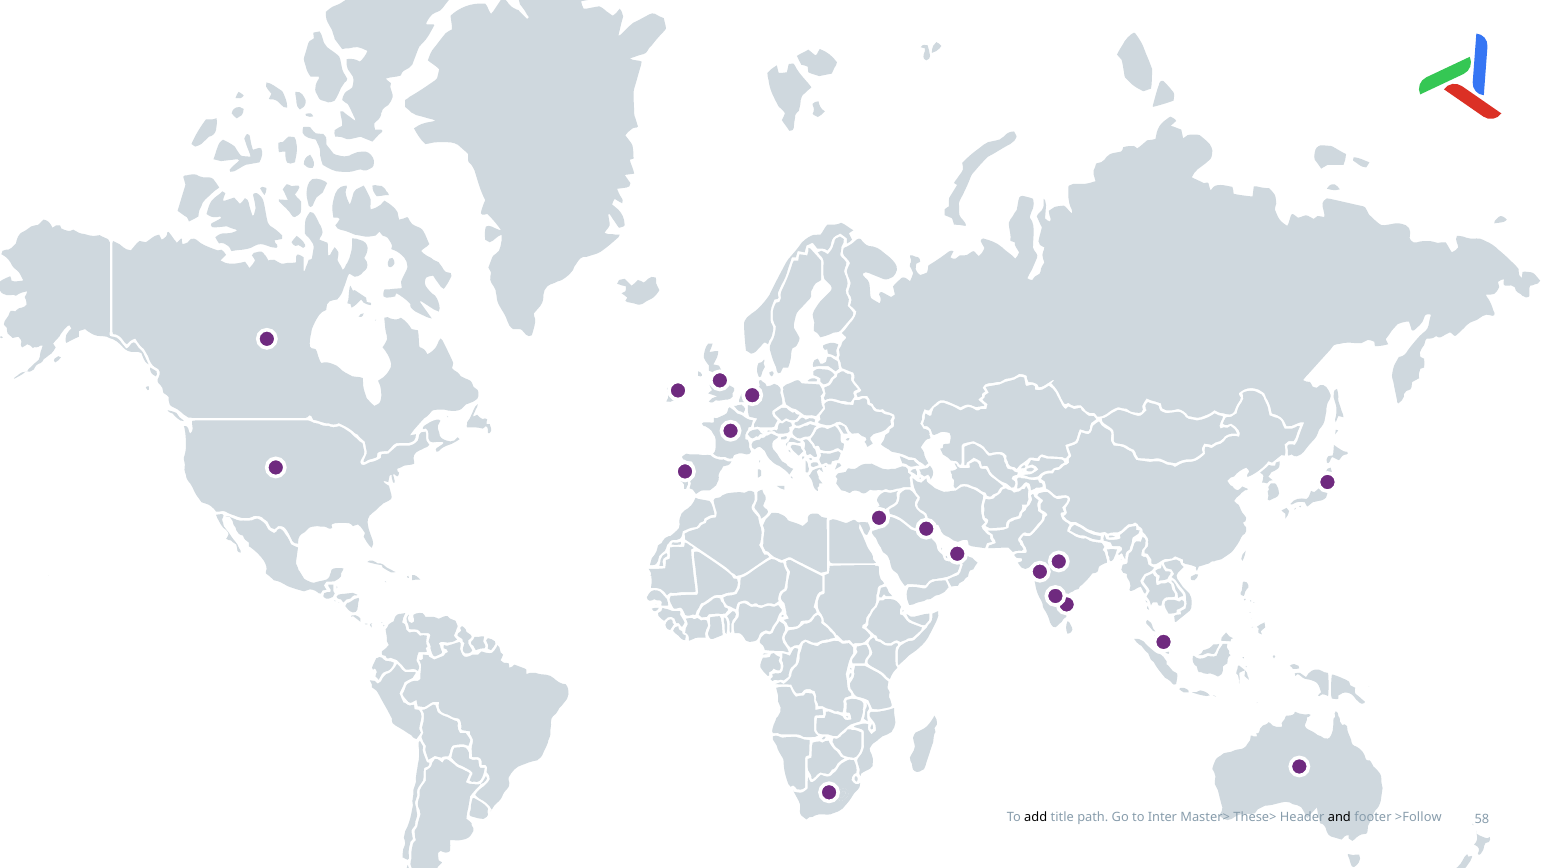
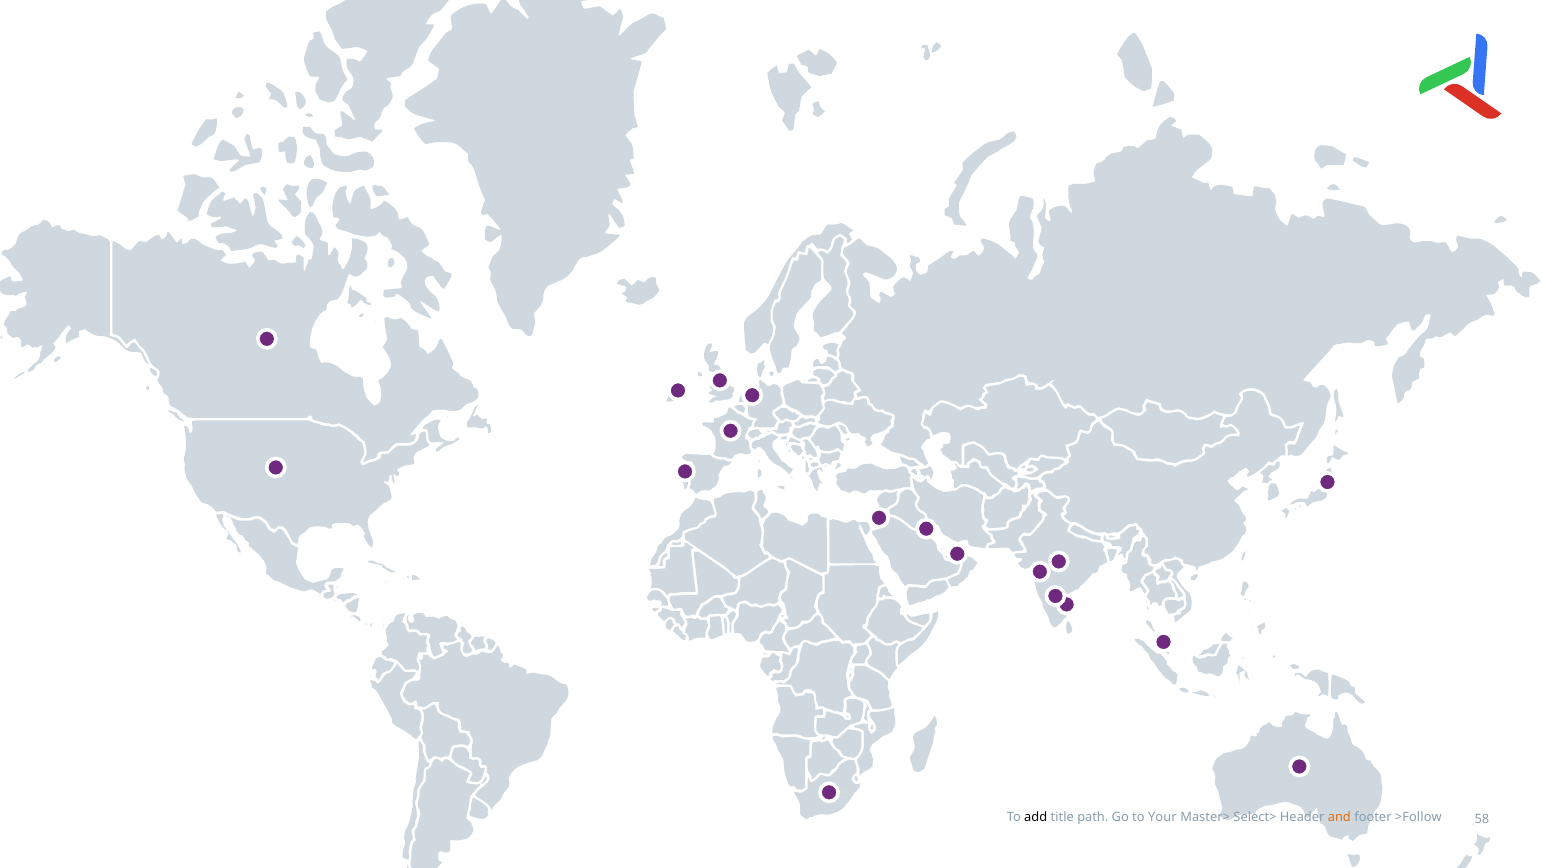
Inter: Inter -> Your (1162, 817)
These>: These> -> Select> (1255, 817)
and colour: black -> orange (1339, 817)
